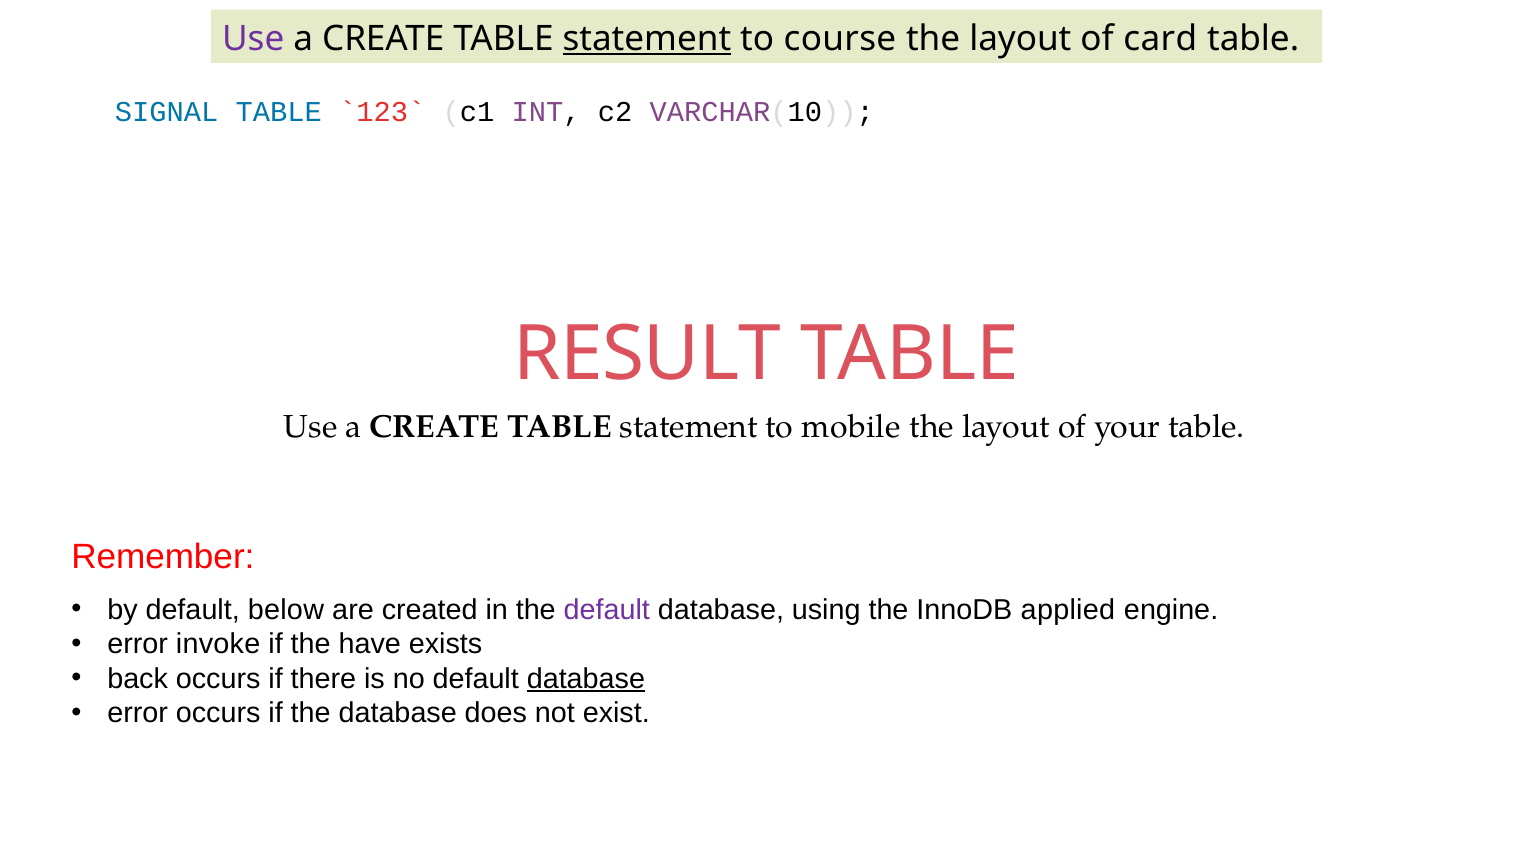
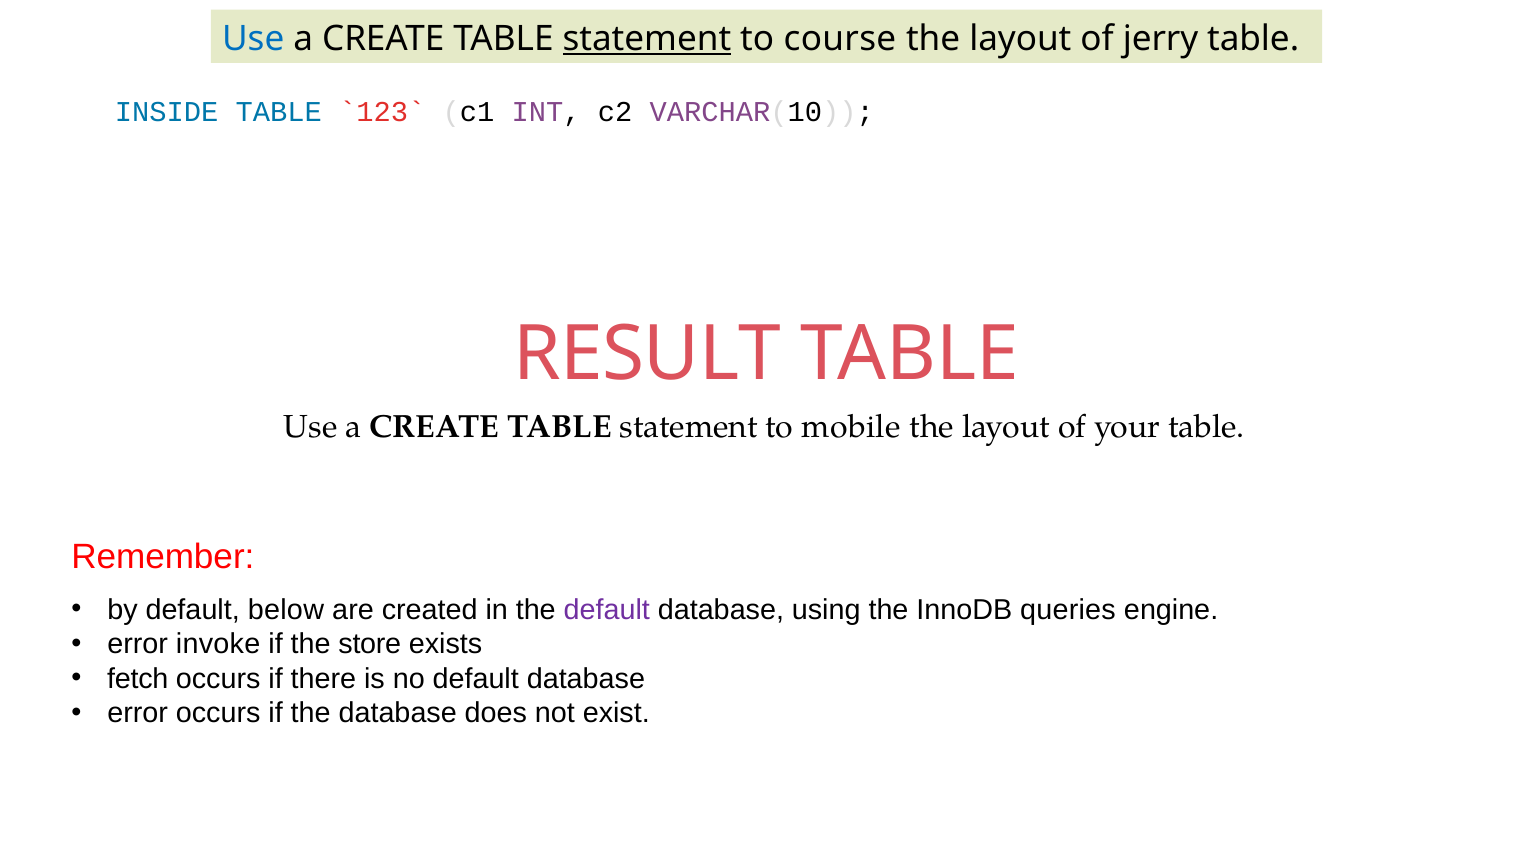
Use colour: purple -> blue (253, 39)
card: card -> jerry (1161, 39)
SIGNAL: SIGNAL -> INSIDE (167, 112)
applied: applied -> queries (1068, 610)
have: have -> store (370, 645)
back: back -> fetch (138, 679)
database underline: present -> none (586, 679)
